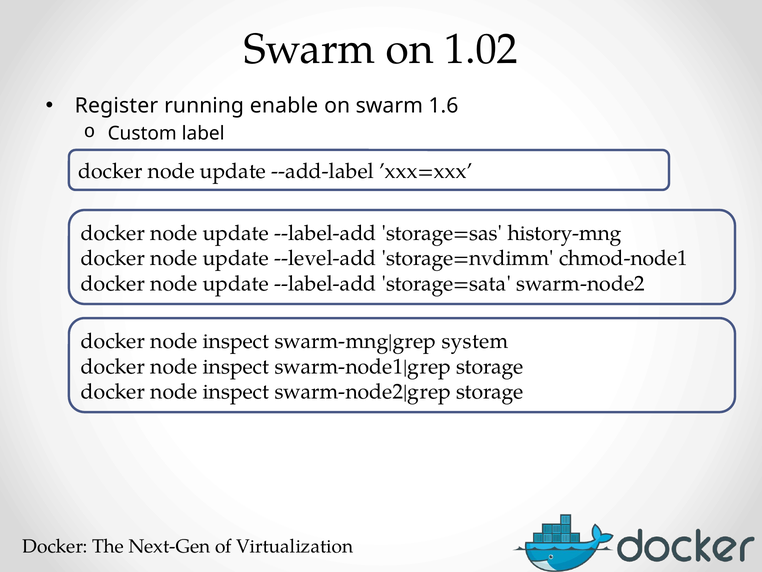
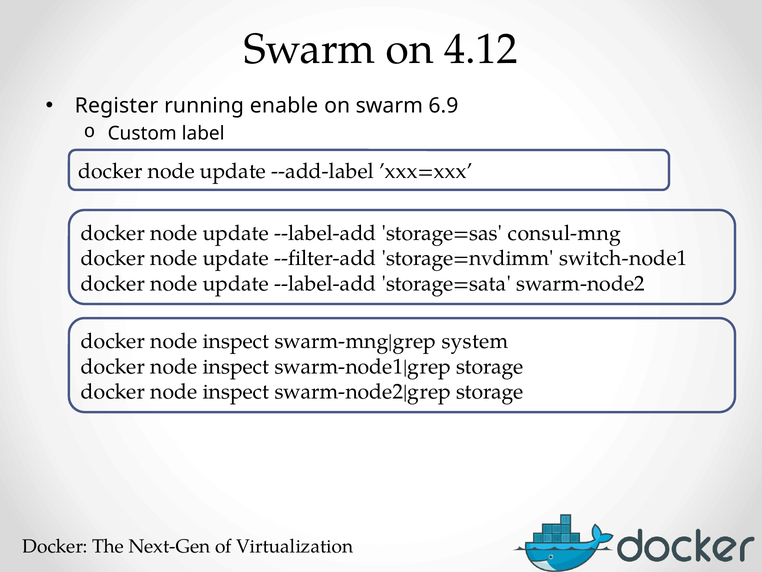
1.02: 1.02 -> 4.12 (481, 49)
1.6: 1.6 -> 6.9 (443, 106)
history-mng: history-mng -> consul-mng (564, 233)
--level-add: --level-add -> --filter-add (325, 258)
chmod-node1: chmod-node1 -> switch-node1 (623, 258)
